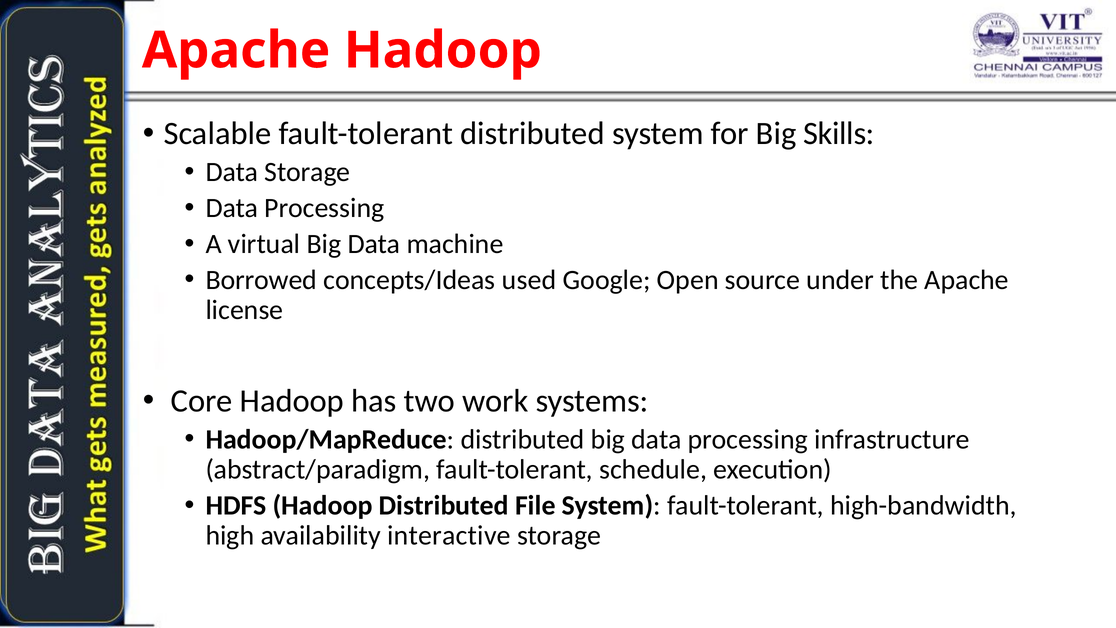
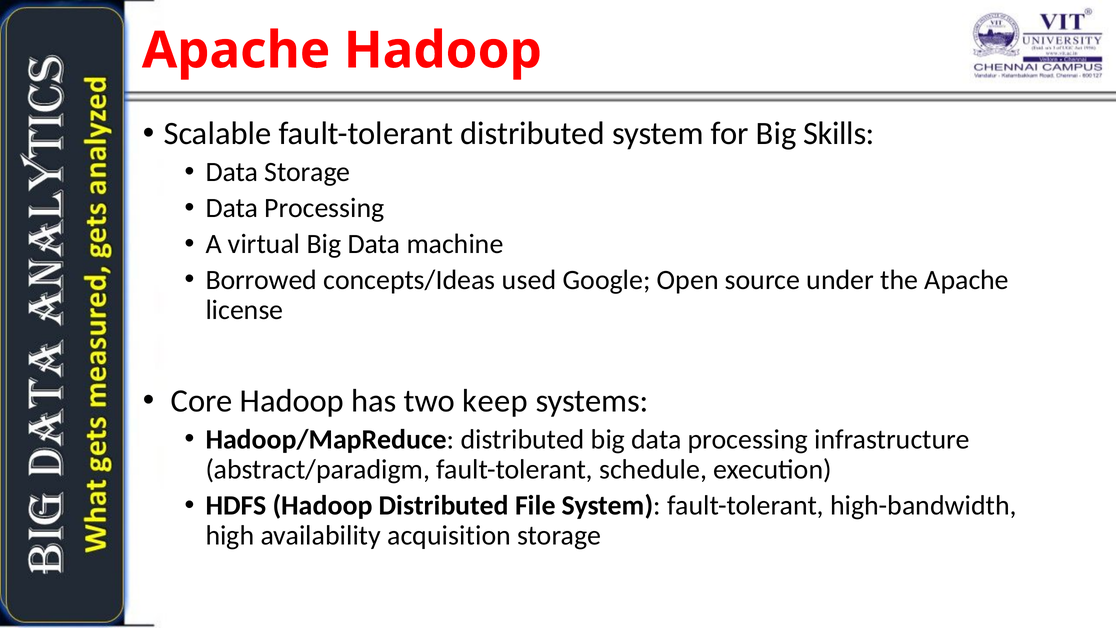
work: work -> keep (495, 401)
interactive: interactive -> acquisition (449, 535)
